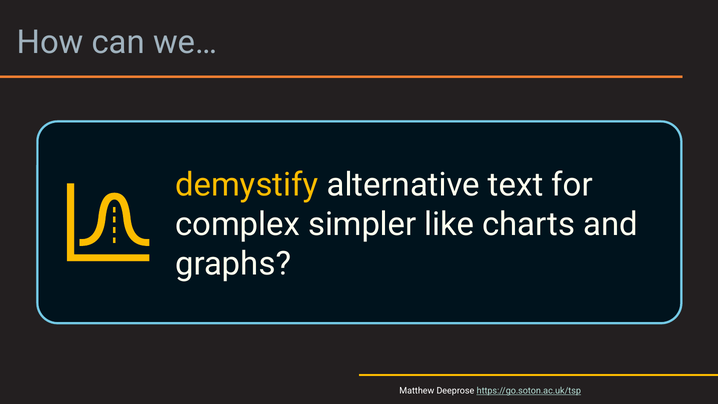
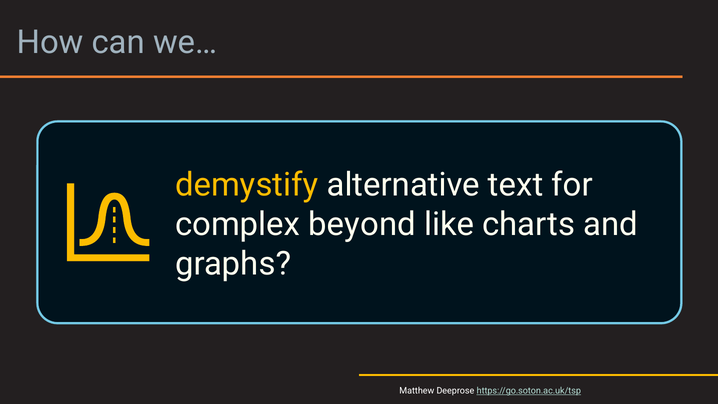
simpler: simpler -> beyond (362, 225)
